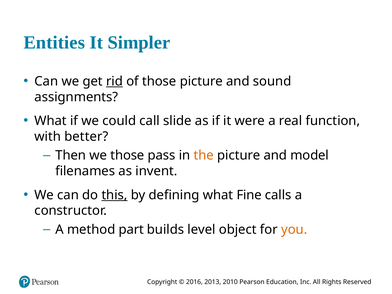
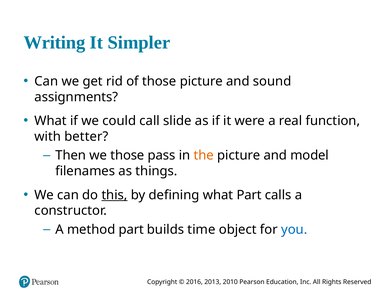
Entities: Entities -> Writing (54, 43)
rid underline: present -> none (114, 81)
invent: invent -> things (156, 171)
what Fine: Fine -> Part (249, 195)
level: level -> time (201, 230)
you colour: orange -> blue (294, 230)
